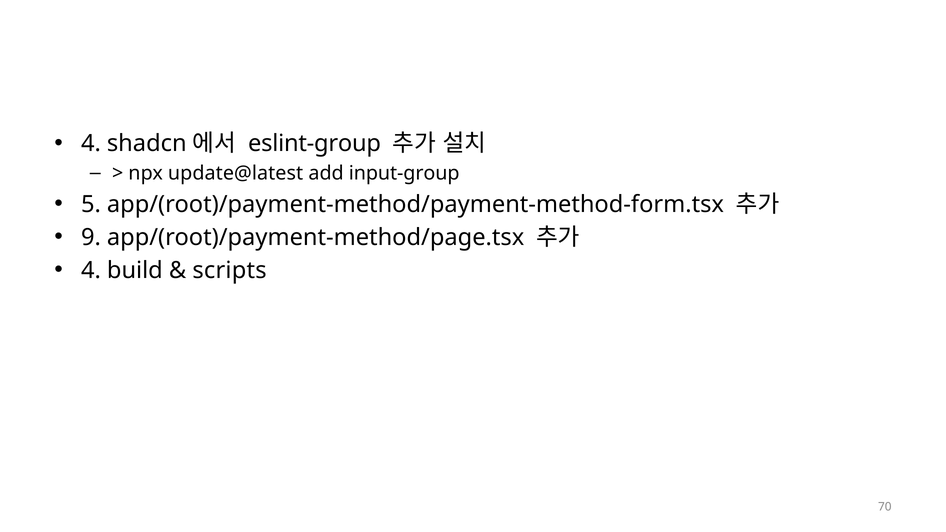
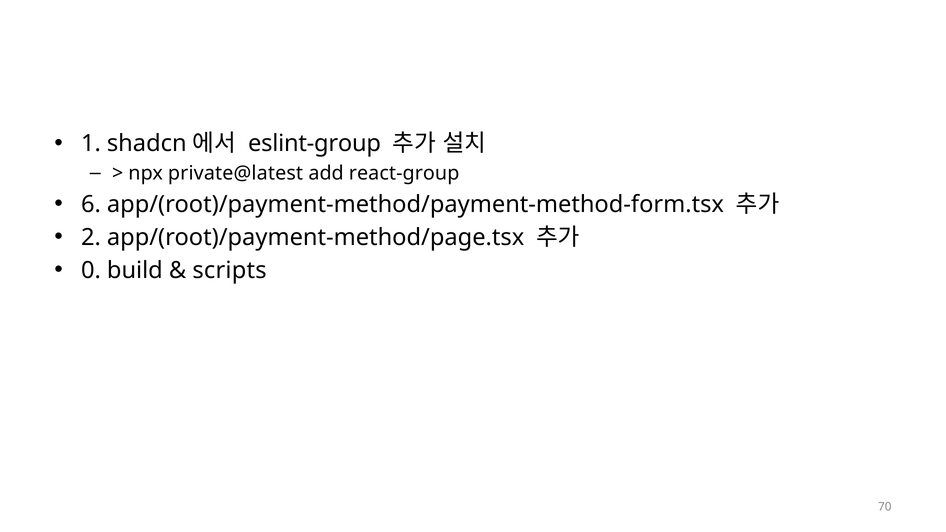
4: 4 -> 1 (91, 144)
update@latest: update@latest -> private@latest (236, 173)
input-group: input-group -> react-group (404, 173)
5: 5 -> 6 (91, 204)
9: 9 -> 2 (91, 237)
4: 4 -> 0 (91, 270)
